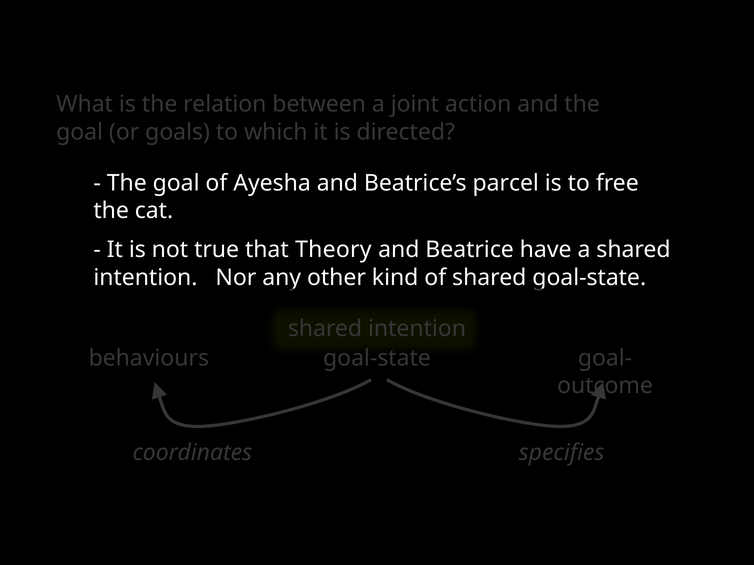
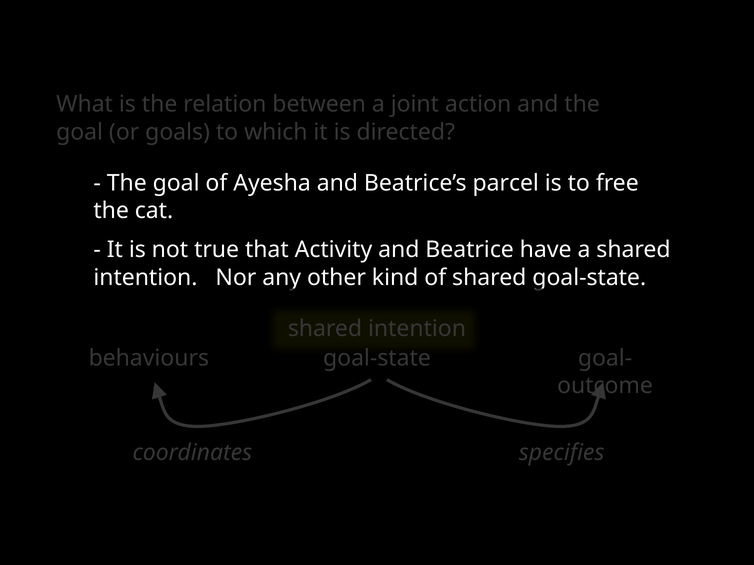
Theory: Theory -> Activity (333, 250)
